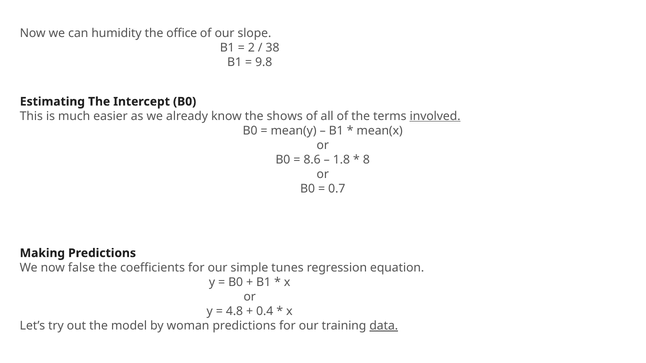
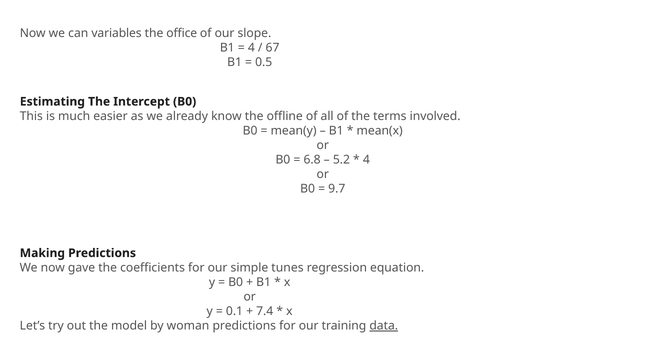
humidity: humidity -> variables (117, 33)
2: 2 -> 4 (251, 48)
38: 38 -> 67 (273, 48)
9.8: 9.8 -> 0.5 (264, 62)
shows: shows -> offline (285, 116)
involved underline: present -> none (435, 116)
8.6: 8.6 -> 6.8 (312, 160)
1.8: 1.8 -> 5.2 (341, 160)
8: 8 -> 4 (366, 160)
0.7: 0.7 -> 9.7 (337, 189)
false: false -> gave (82, 268)
4.8: 4.8 -> 0.1 (235, 311)
0.4: 0.4 -> 7.4 (265, 311)
